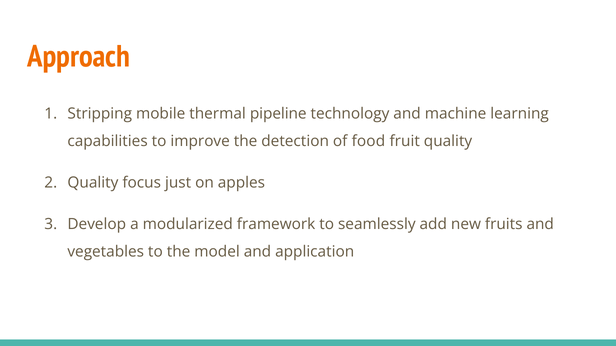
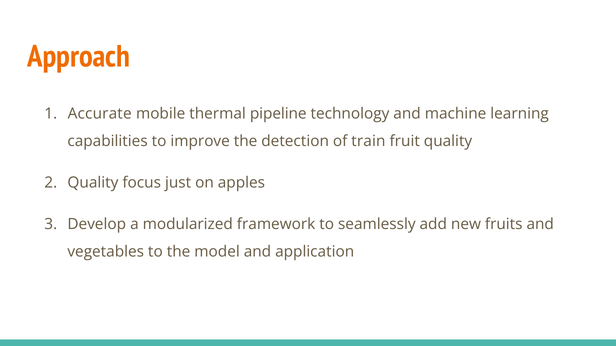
Stripping: Stripping -> Accurate (100, 114)
food: food -> train (368, 142)
